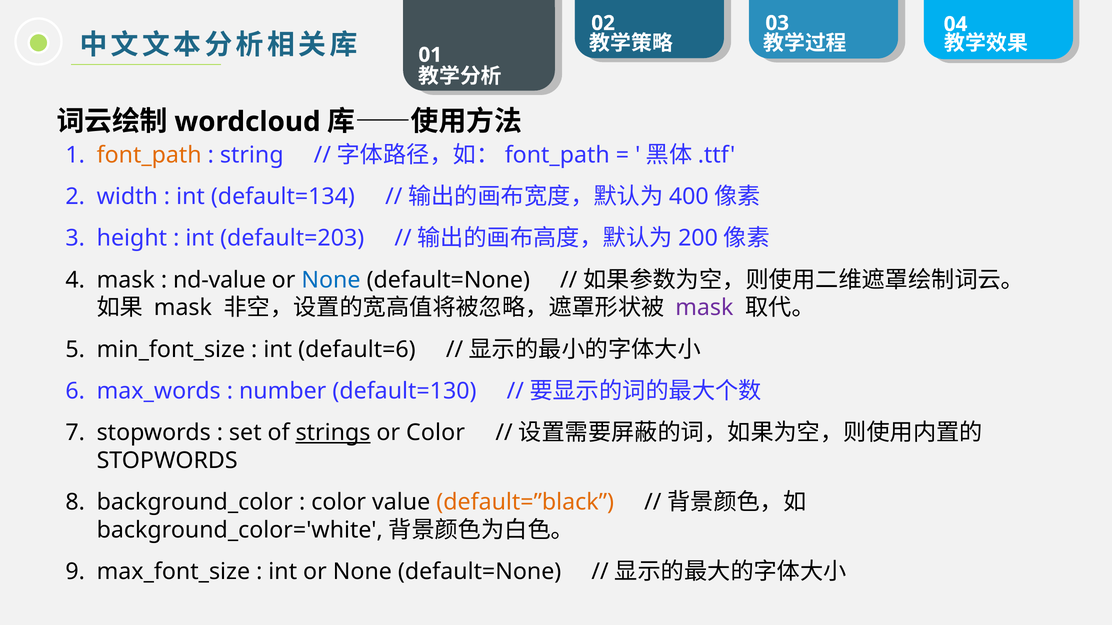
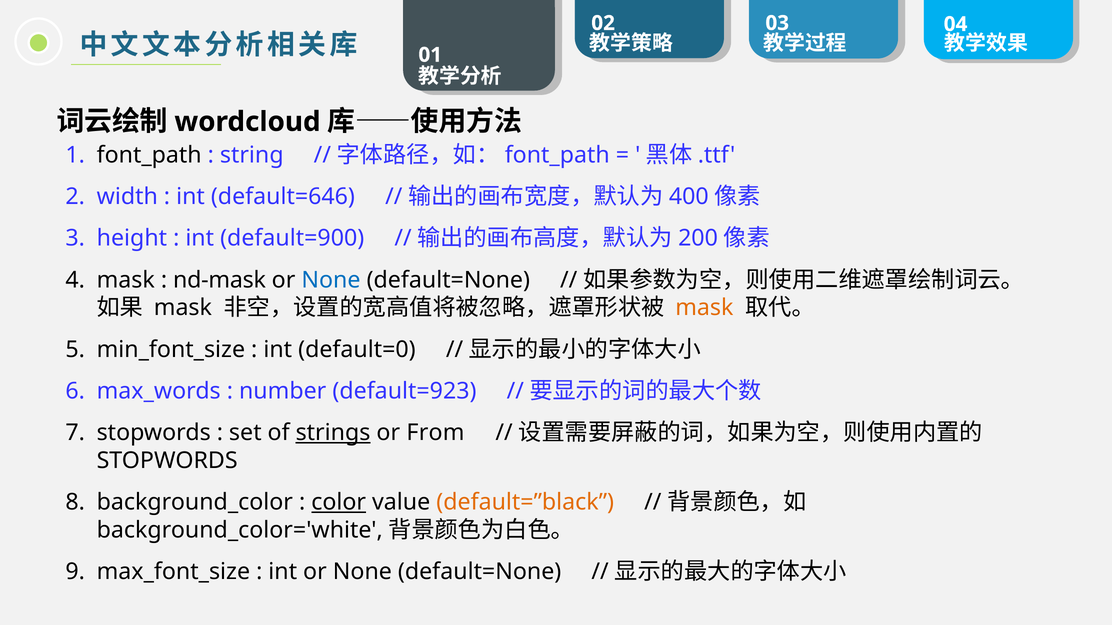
font_path colour: orange -> black (149, 155)
default=134: default=134 -> default=646 (283, 197)
default=203: default=203 -> default=900 (292, 238)
nd-value: nd-value -> nd-mask (220, 280)
mask colour: purple -> orange (704, 308)
default=6: default=6 -> default=0 (357, 350)
default=130: default=130 -> default=923 (404, 391)
or Color: Color -> From (435, 433)
color underline: none -> present (339, 503)
